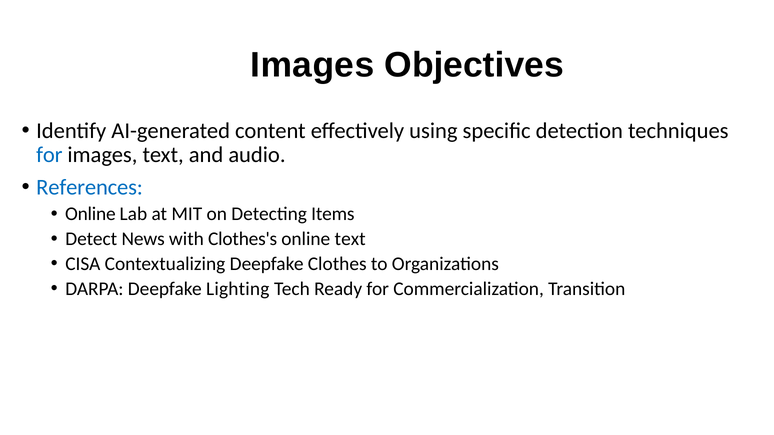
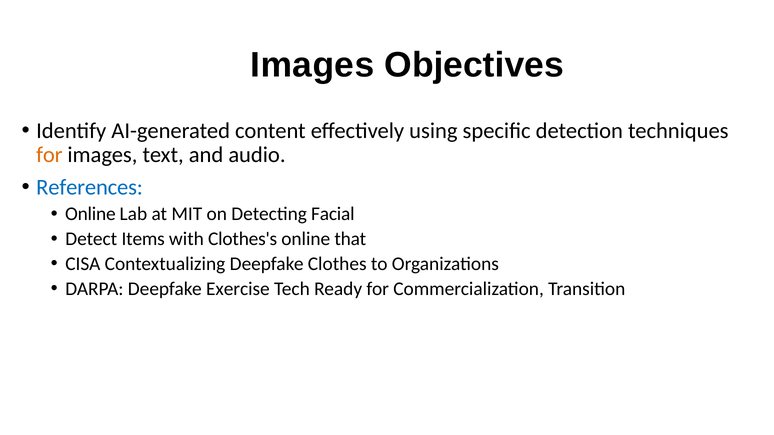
for colour: blue -> orange (49, 155)
Items: Items -> Facial (333, 214)
News: News -> Items (143, 239)
online text: text -> that (350, 239)
Lighting: Lighting -> Exercise (238, 289)
